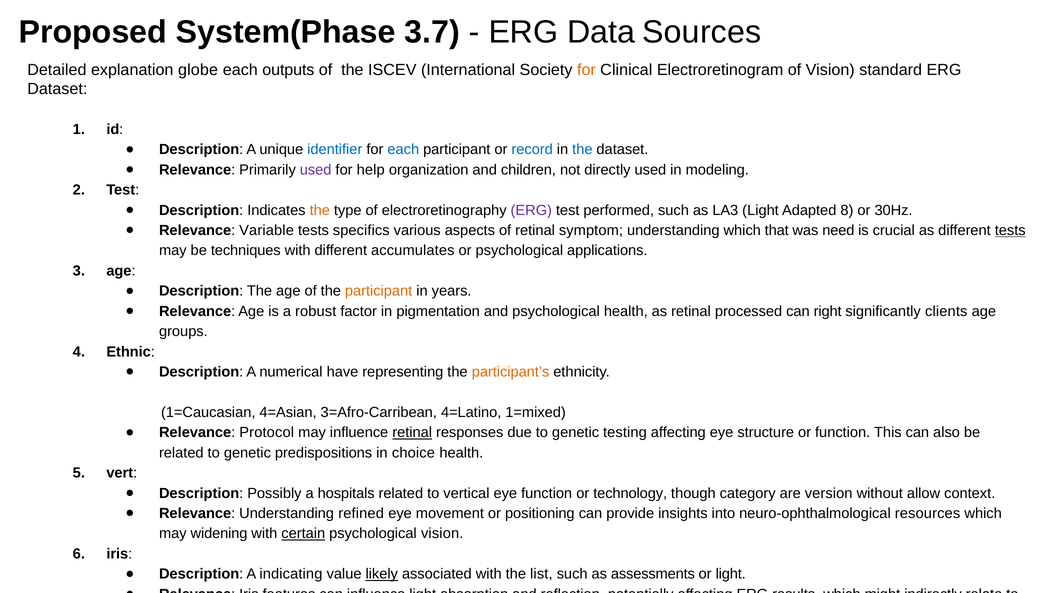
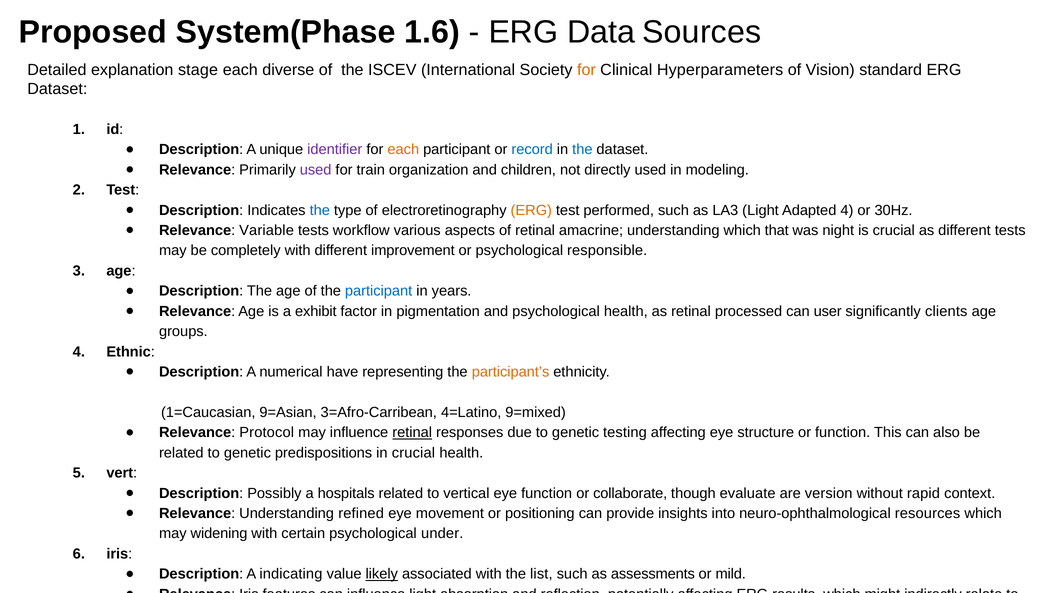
3.7: 3.7 -> 1.6 (432, 32)
globe: globe -> stage (198, 70)
outputs: outputs -> diverse (288, 70)
Electroretinogram: Electroretinogram -> Hyperparameters (720, 70)
identifier colour: blue -> purple (335, 150)
each colour: blue -> orange (403, 150)
help: help -> train (371, 170)
the colour: orange -> blue (320, 210)
ERG colour: purple -> orange (531, 210)
Adapted 8: 8 -> 4 (847, 210)
specifics: specifics -> workflow (361, 230)
symptom: symptom -> amacrine (591, 230)
need: need -> night (838, 230)
tests underline: present -> none (1010, 230)
techniques: techniques -> completely (246, 251)
accumulates: accumulates -> improvement (413, 251)
applications: applications -> responsible (607, 251)
participant colour: orange -> blue (379, 291)
robust: robust -> exhibit (316, 311)
right: right -> user (828, 311)
4=Asian: 4=Asian -> 9=Asian (288, 412)
1=mixed: 1=mixed -> 9=mixed (536, 412)
in choice: choice -> crucial (413, 453)
technology: technology -> collaborate (630, 493)
category: category -> evaluate (748, 493)
allow: allow -> rapid (923, 493)
certain underline: present -> none (303, 534)
psychological vision: vision -> under (442, 534)
or light: light -> mild (731, 574)
